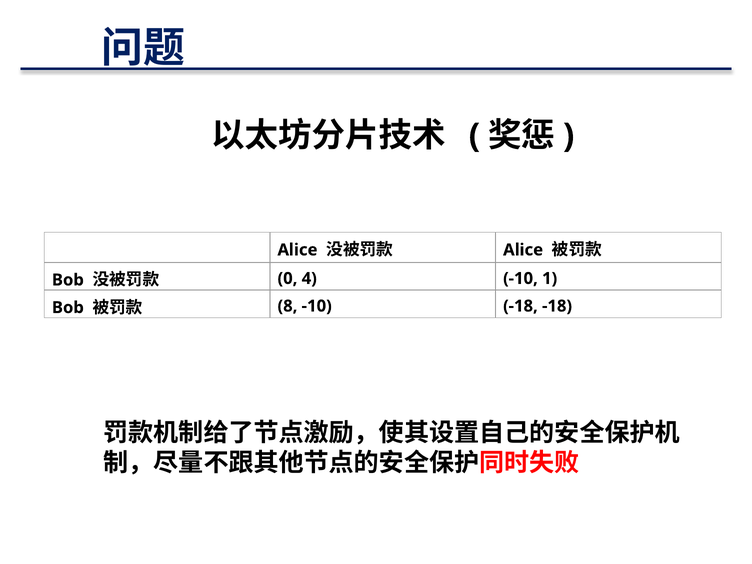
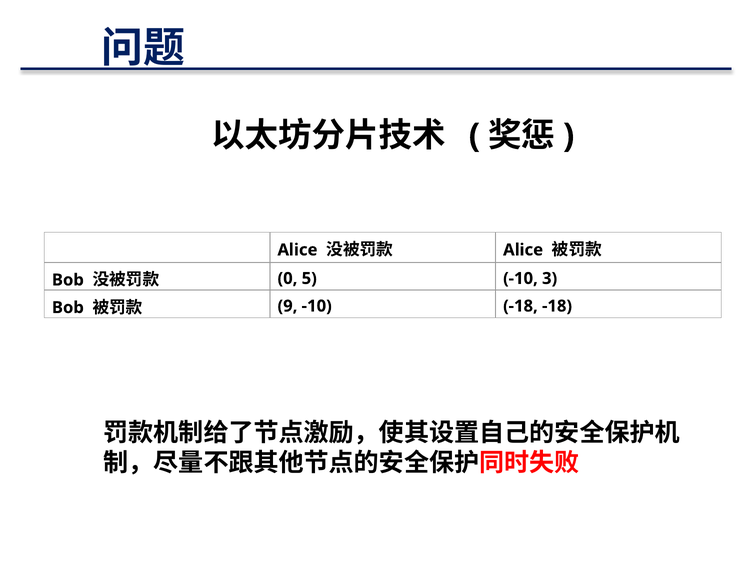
4: 4 -> 5 (309, 278)
1: 1 -> 3 (550, 278)
8: 8 -> 9 (287, 306)
